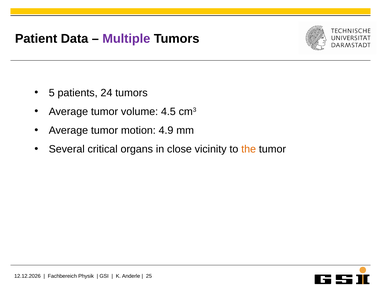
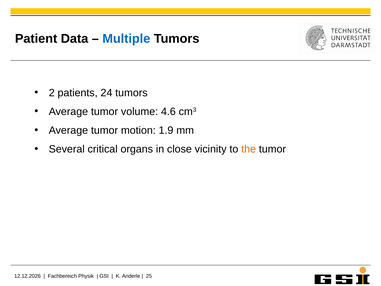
Multiple colour: purple -> blue (126, 39)
5: 5 -> 2 (52, 93)
4.5: 4.5 -> 4.6 (168, 111)
4.9: 4.9 -> 1.9 (166, 130)
